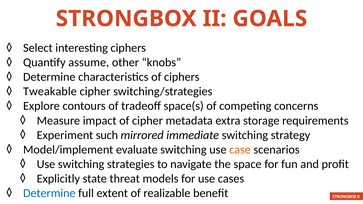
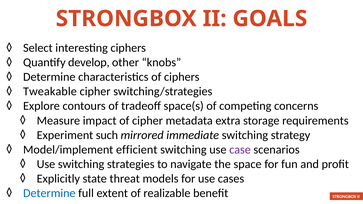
assume: assume -> develop (89, 63)
evaluate: evaluate -> efficient (137, 150)
case colour: orange -> purple (240, 150)
